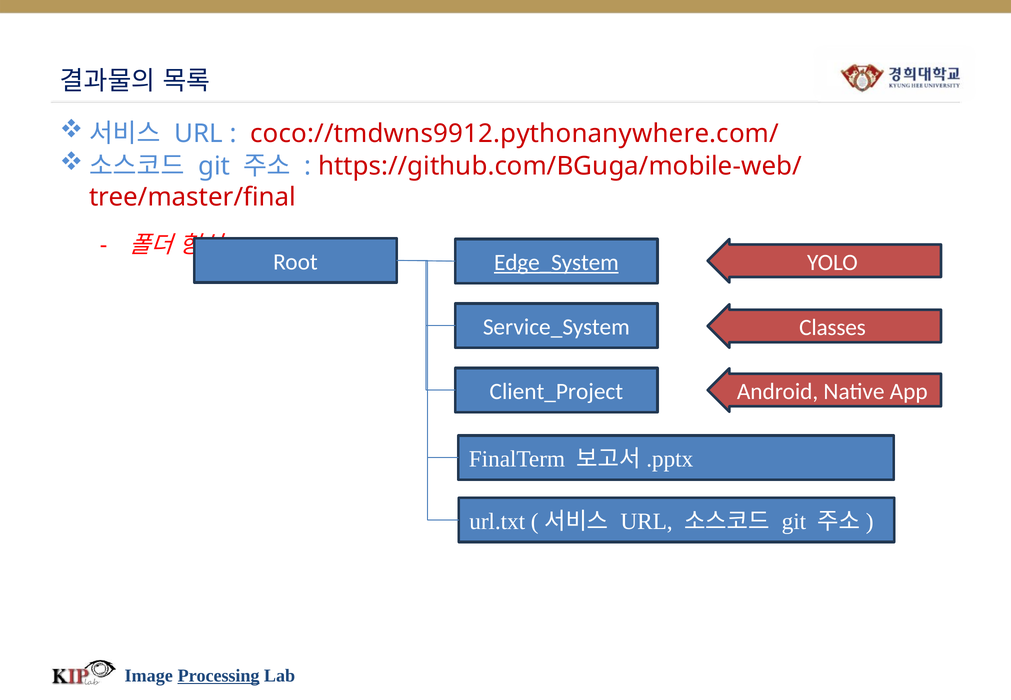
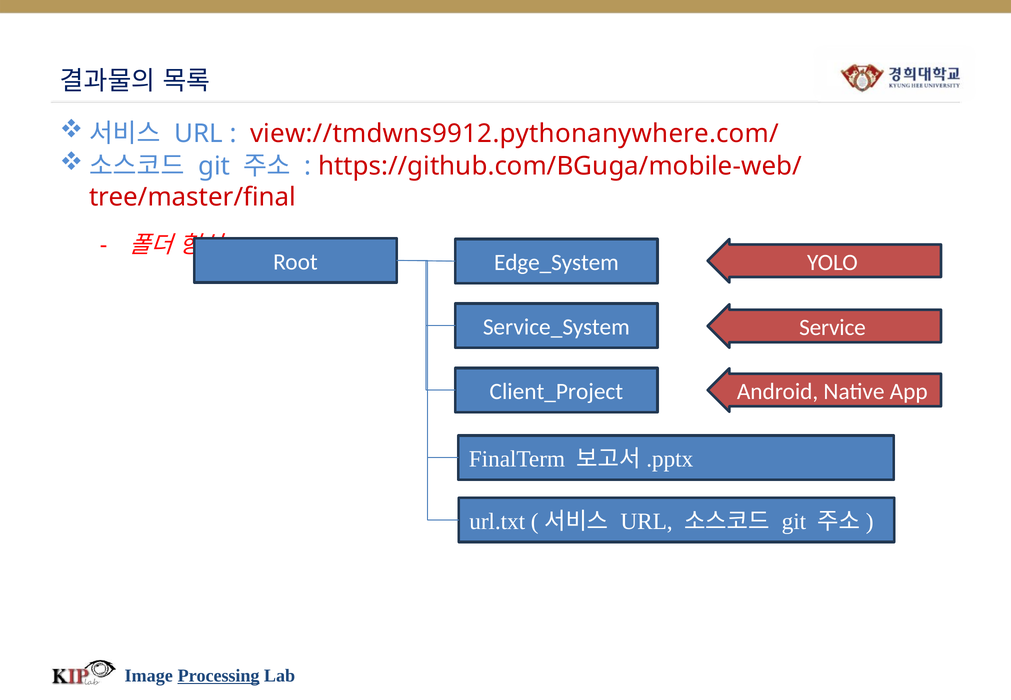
coco://tmdwns9912.pythonanywhere.com/: coco://tmdwns9912.pythonanywhere.com/ -> view://tmdwns9912.pythonanywhere.com/ (515, 134)
Edge_System underline: present -> none (556, 263)
Classes: Classes -> Service (832, 328)
